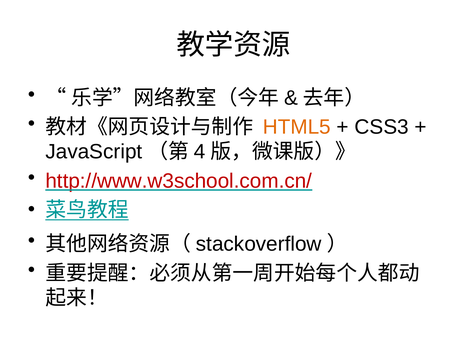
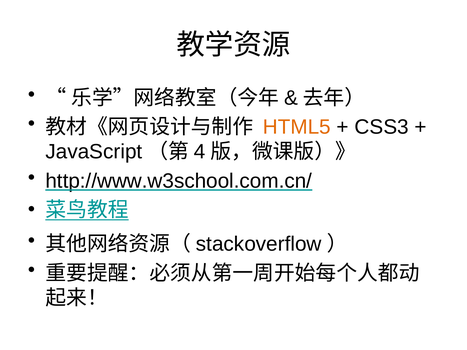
http://www.w3school.com.cn/ colour: red -> black (179, 181)
